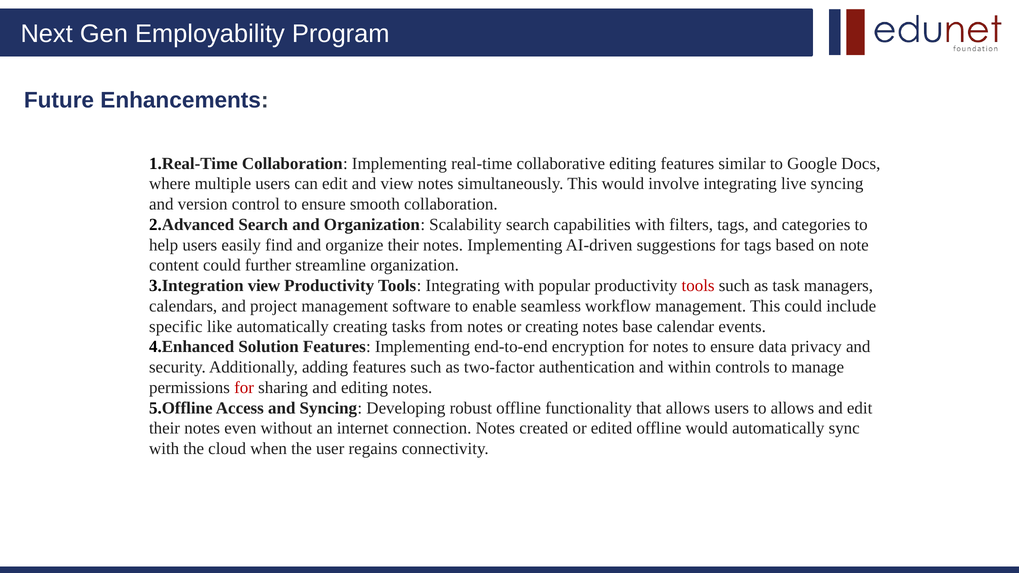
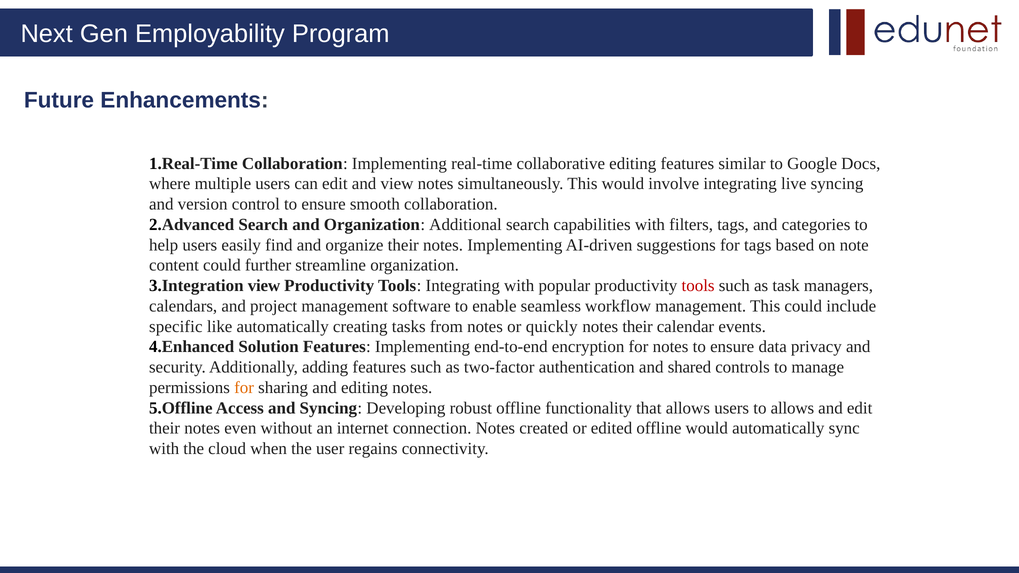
Scalability: Scalability -> Additional (466, 225)
or creating: creating -> quickly (552, 327)
notes base: base -> their (638, 327)
within: within -> shared (689, 367)
for colour: red -> orange (244, 388)
